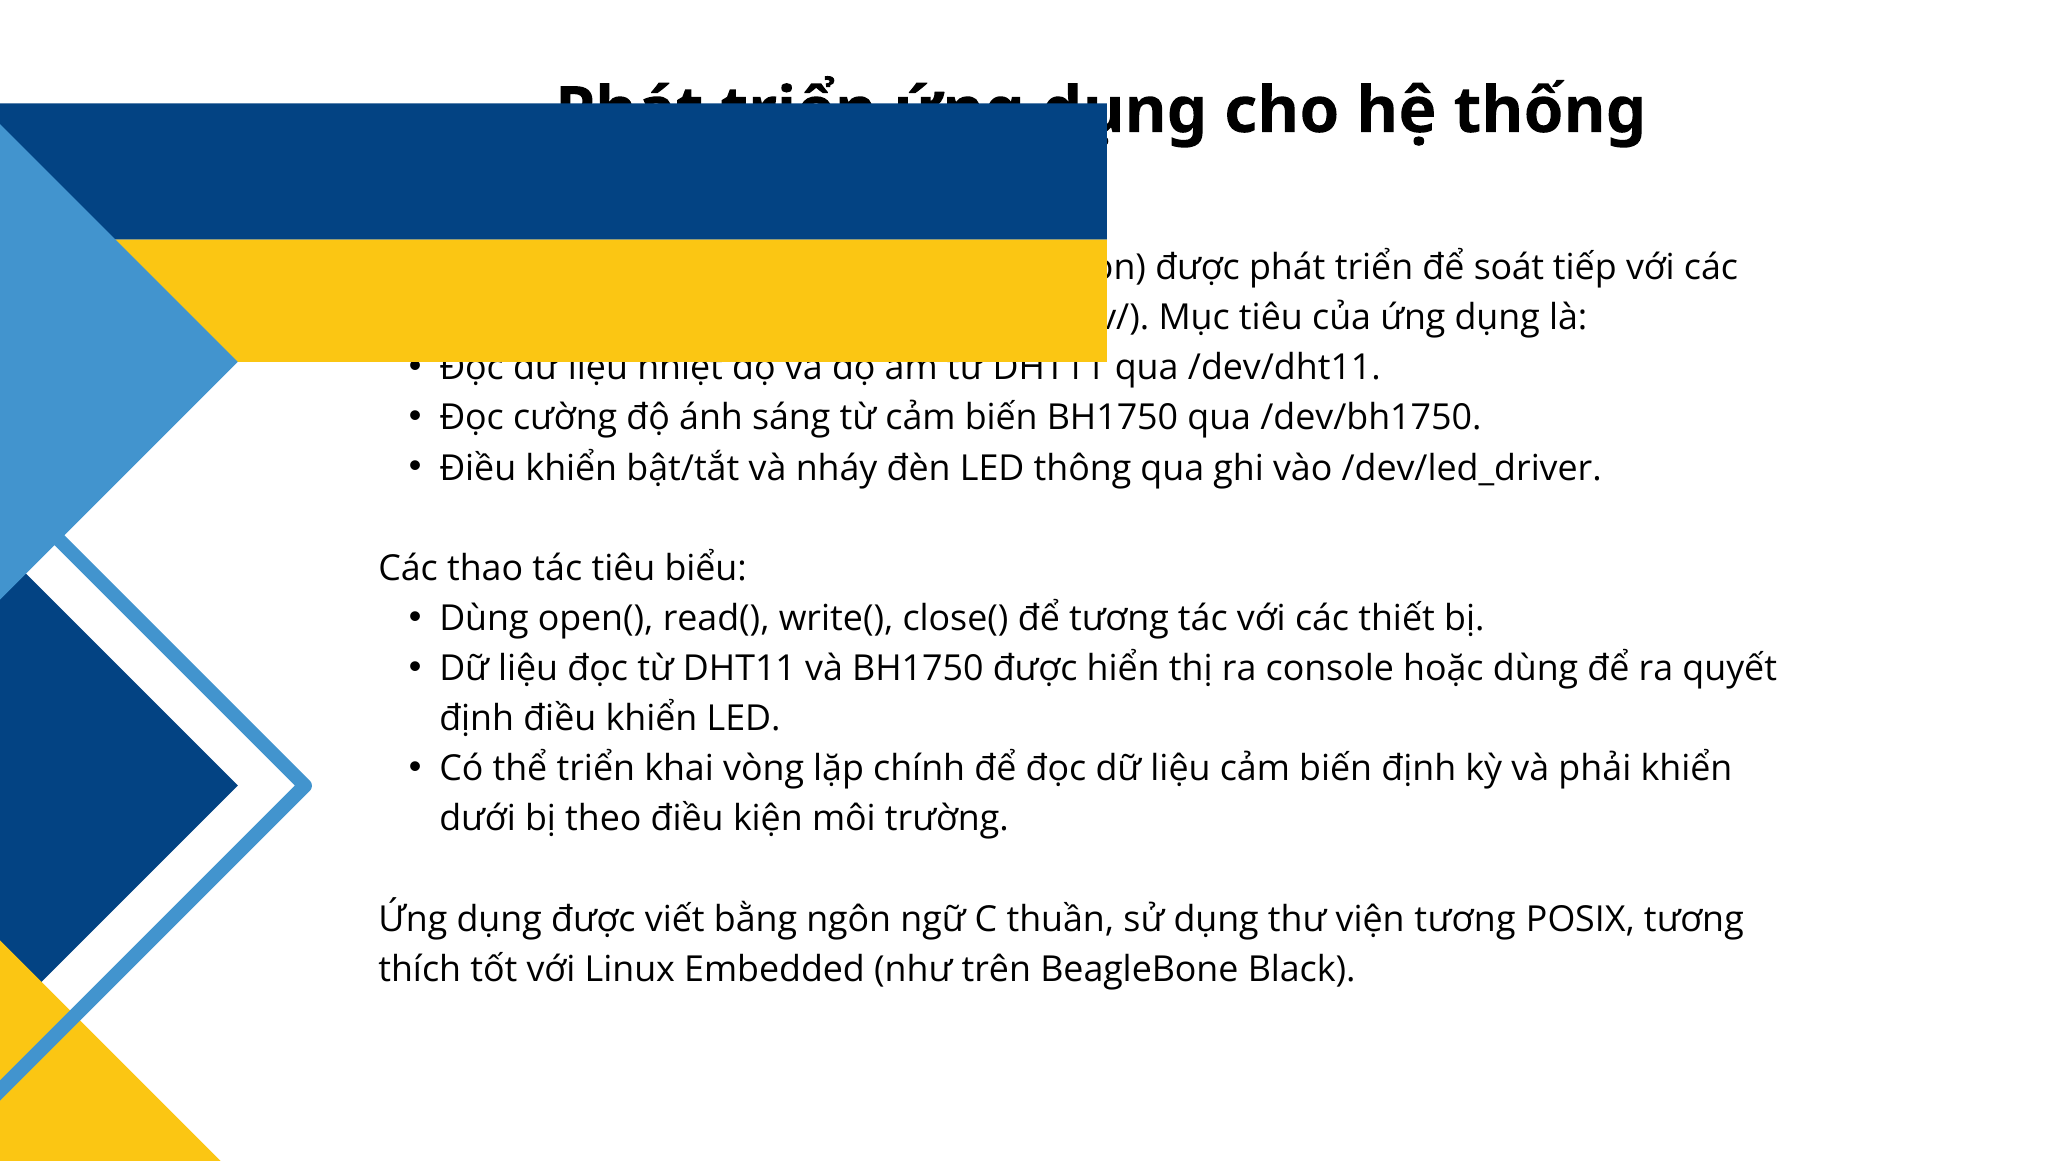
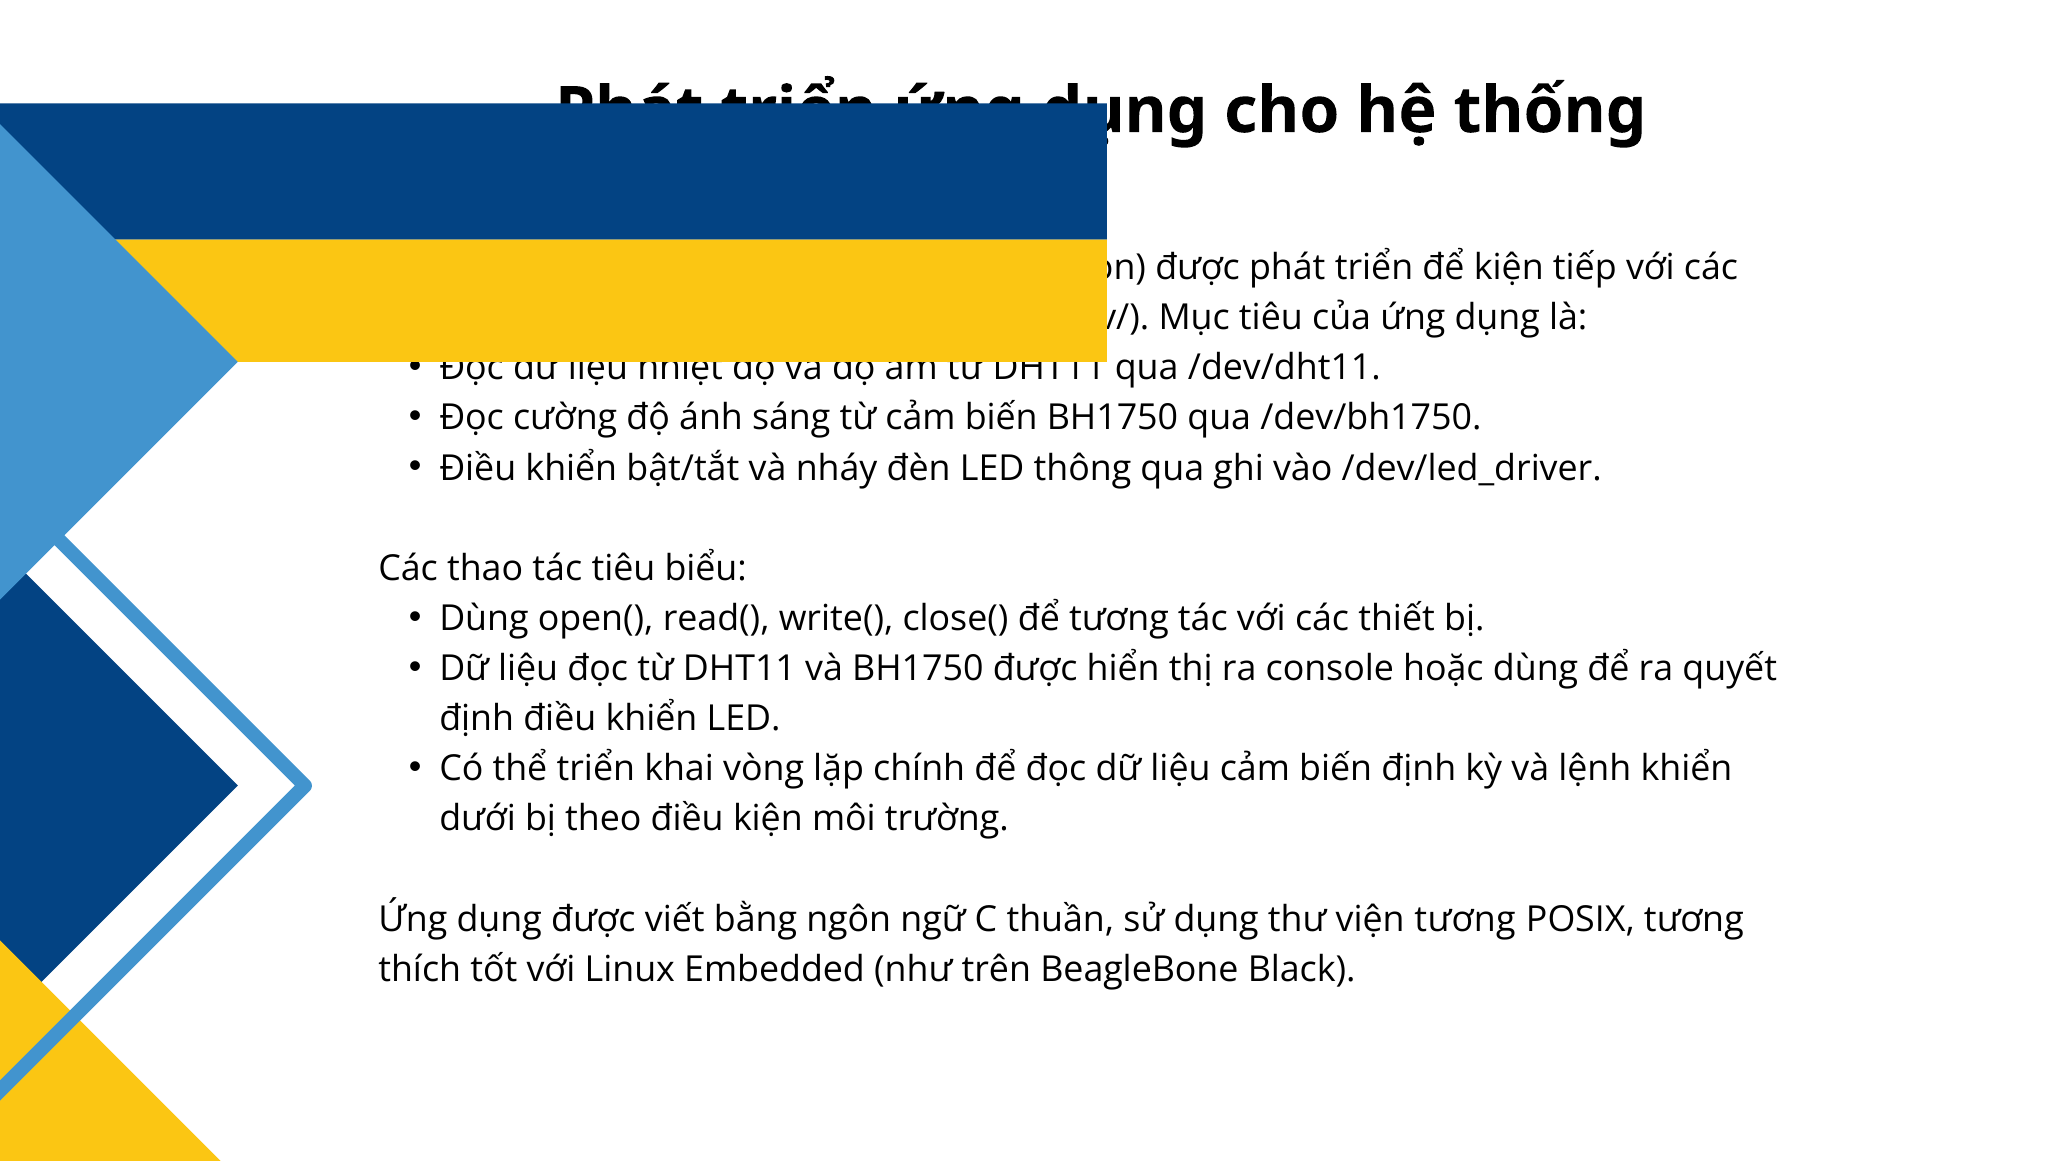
để soát: soát -> kiện (1509, 268)
phải: phải -> lệnh (1595, 769)
